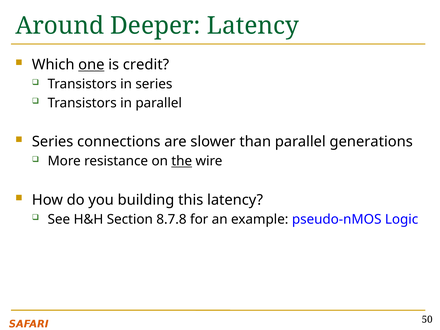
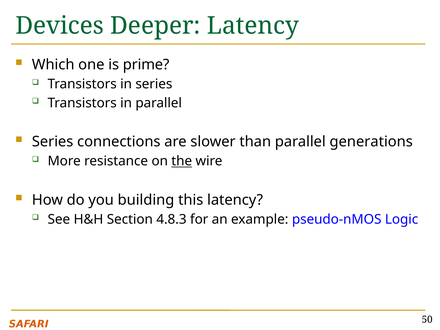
Around: Around -> Devices (60, 26)
one underline: present -> none (91, 65)
credit: credit -> prime (146, 65)
8.7.8: 8.7.8 -> 4.8.3 (171, 219)
